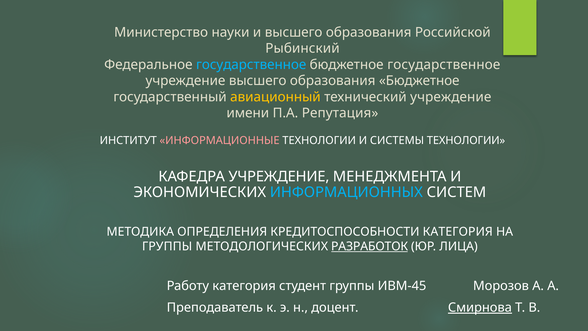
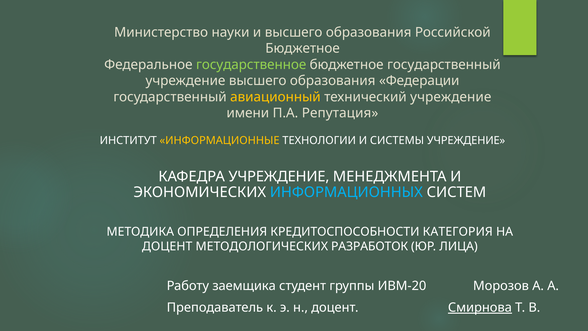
Рыбинский: Рыбинский -> Бюджетное (303, 48)
государственное colour: light blue -> light green (251, 65)
бюджетное государственное: государственное -> государственный (444, 65)
образования Бюджетное: Бюджетное -> Федерации (419, 81)
ИНФОРМАЦИОННЫЕ colour: pink -> yellow (220, 141)
СИСТЕМЫ ТЕХНОЛОГИИ: ТЕХНОЛОГИИ -> УЧРЕЖДЕНИЕ (466, 141)
ГРУППЫ: ГРУППЫ -> ДОЦЕНТ (167, 246)
РАЗРАБОТОК underline: present -> none (370, 246)
Работу категория: категория -> заемщика (244, 286)
ИВМ-45: ИВМ-45 -> ИВМ-20 (402, 286)
